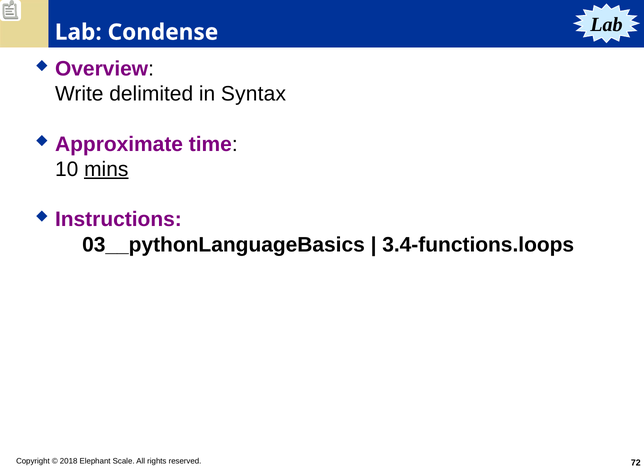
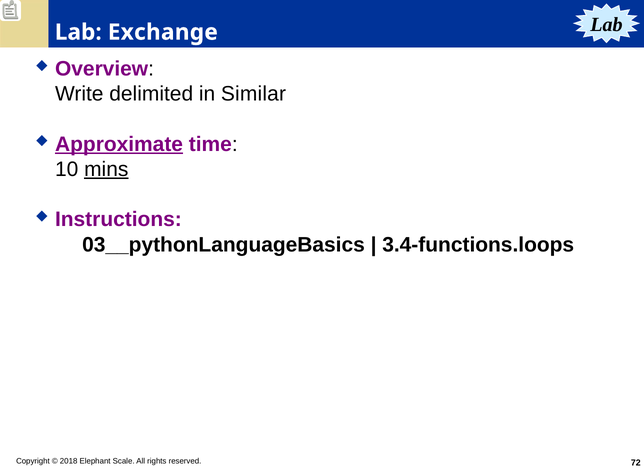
Condense: Condense -> Exchange (163, 32)
Syntax: Syntax -> Similar (254, 94)
Approximate underline: none -> present (119, 144)
